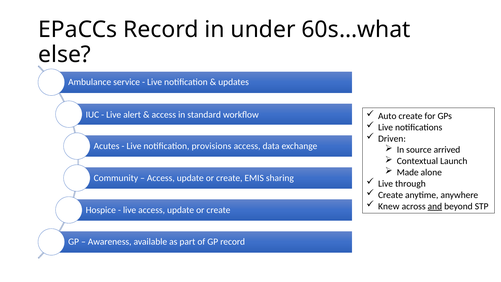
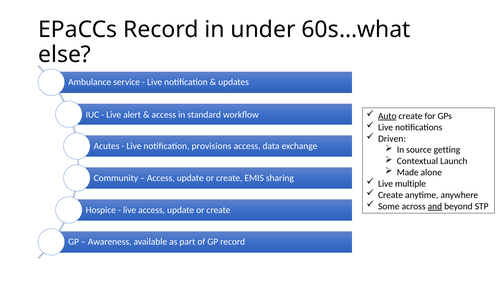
Auto underline: none -> present (387, 116)
arrived: arrived -> getting (447, 150)
through: through -> multiple (410, 184)
Knew: Knew -> Some (389, 206)
